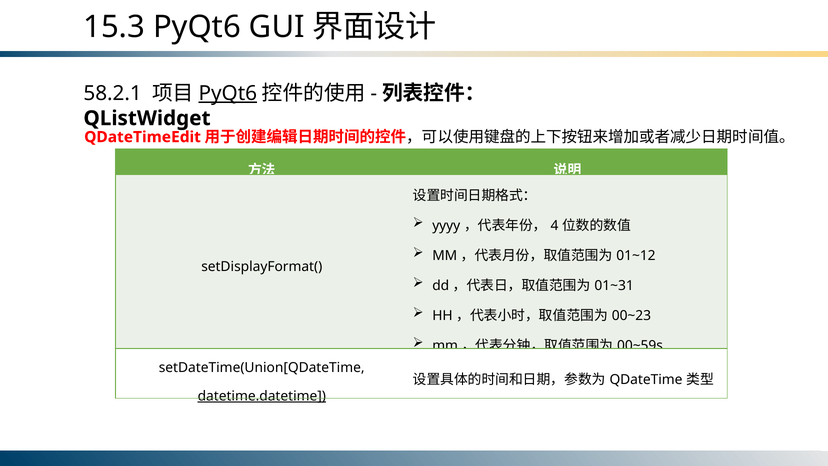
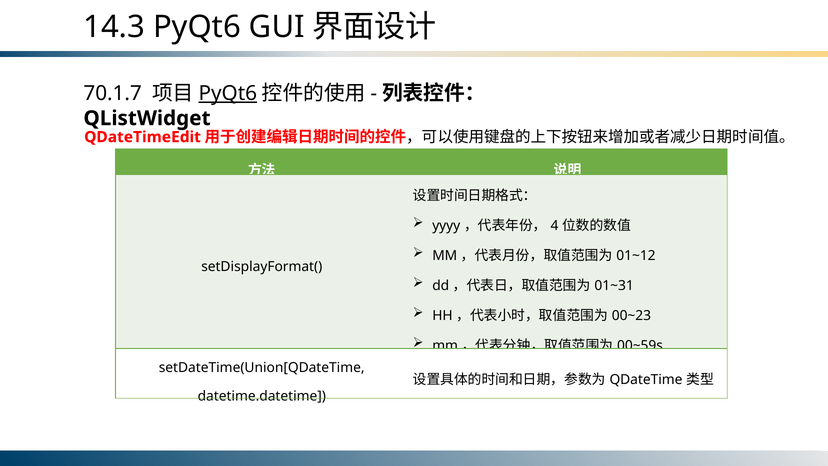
15.3: 15.3 -> 14.3 (114, 27)
58.2.1: 58.2.1 -> 70.1.7 (113, 93)
datetime.datetime underline: present -> none (262, 396)
